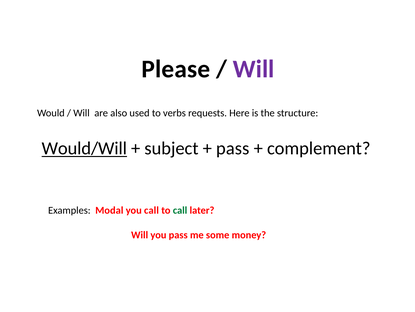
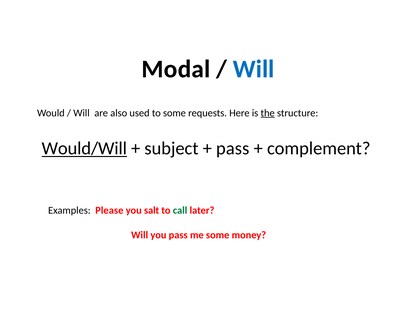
Please: Please -> Modal (176, 69)
Will colour: purple -> blue (254, 69)
to verbs: verbs -> some (174, 113)
the underline: none -> present (268, 113)
Modal: Modal -> Please (109, 210)
you call: call -> salt (152, 210)
